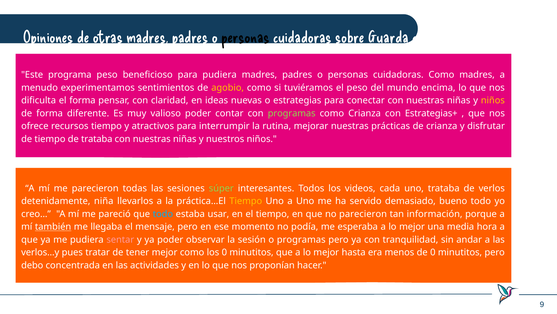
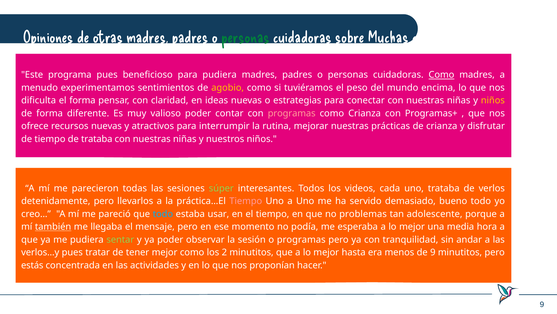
personas colour: black -> green (246, 37)
Guarda: Guarda -> Muchas (388, 37)
programa peso: peso -> pues (107, 75)
Como underline: none -> present (441, 75)
programas colour: light green -> pink (292, 113)
Estrategias+: Estrategias+ -> Programas+ (431, 113)
recursos tiempo: tiempo -> nuevas (106, 126)
detenidamente niña: niña -> pero (104, 201)
Tiempo colour: yellow -> pink (246, 201)
no parecieron: parecieron -> problemas (363, 213)
información: información -> adolescente (435, 213)
sentar colour: pink -> light green (120, 239)
los 0: 0 -> 2 (224, 252)
de 0: 0 -> 9 (433, 252)
debo: debo -> estás (32, 265)
